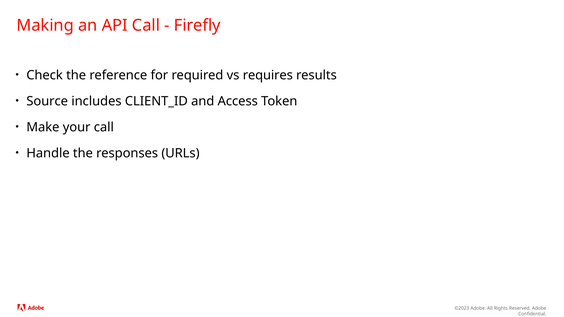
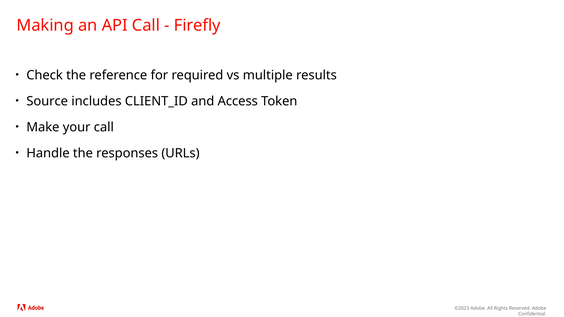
requires: requires -> multiple (268, 75)
